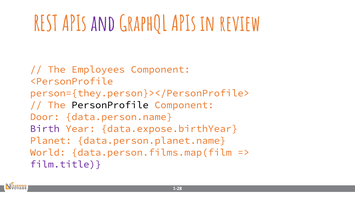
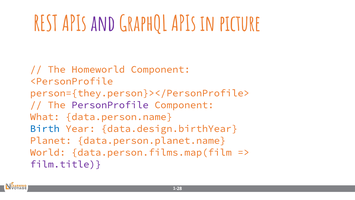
review: review -> picture (240, 24)
Employees: Employees -> Homeworld (98, 69)
PersonProfile colour: black -> purple (110, 105)
Door: Door -> What (45, 117)
Birth colour: purple -> blue (45, 128)
data.expose.birthYear: data.expose.birthYear -> data.design.birthYear (169, 128)
